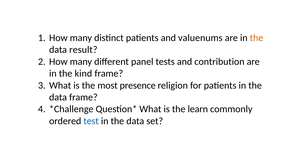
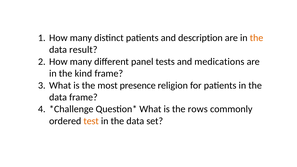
valuenums: valuenums -> description (200, 38)
contribution: contribution -> medications (219, 62)
learn: learn -> rows (198, 109)
test colour: blue -> orange (91, 121)
